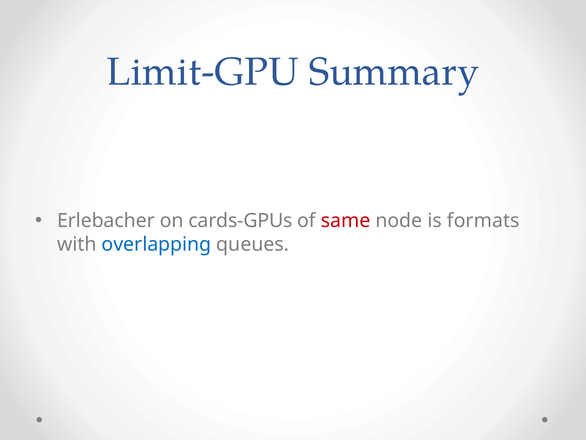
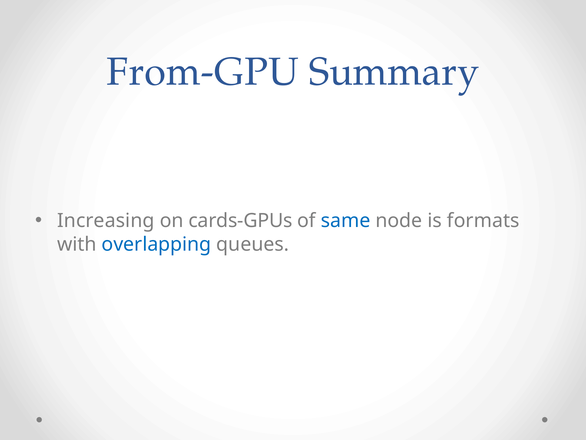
Limit-GPU: Limit-GPU -> From-GPU (203, 72)
Erlebacher: Erlebacher -> Increasing (106, 221)
same colour: red -> blue (346, 221)
